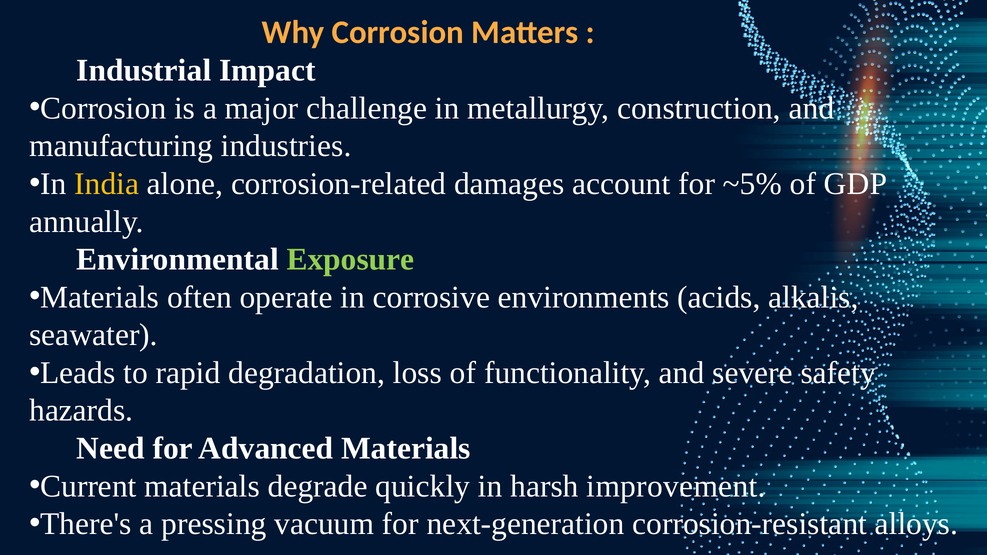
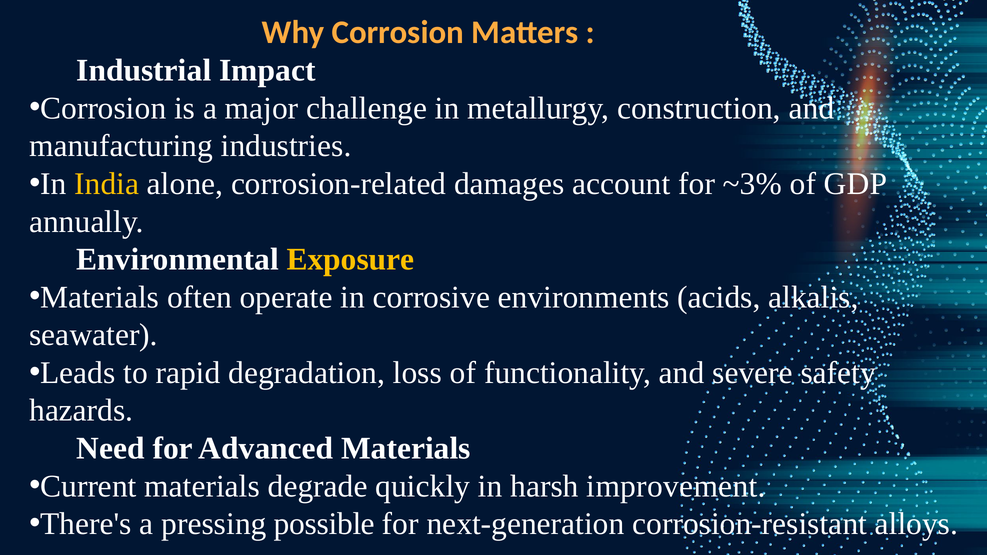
~5%: ~5% -> ~3% (752, 184)
Exposure colour: light green -> yellow (351, 260)
vacuum: vacuum -> possible (324, 524)
